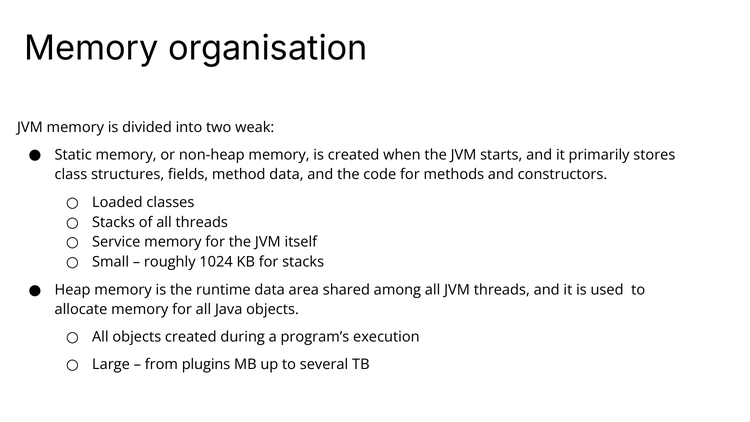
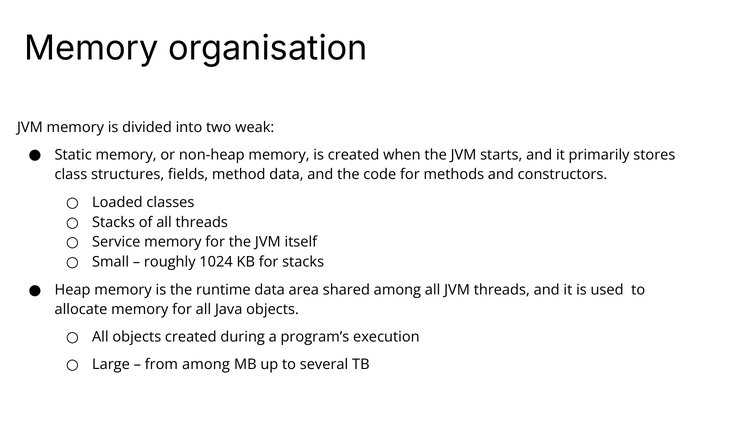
from plugins: plugins -> among (206, 364)
